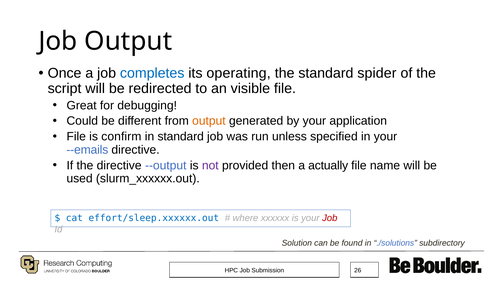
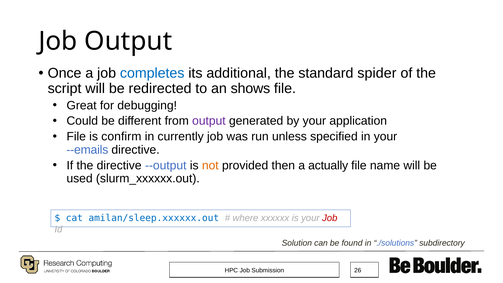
operating: operating -> additional (239, 73)
visible: visible -> shows (250, 89)
output colour: orange -> purple (209, 121)
in standard: standard -> currently (181, 137)
not colour: purple -> orange (210, 165)
effort/sleep.xxxxxx.out: effort/sleep.xxxxxx.out -> amilan/sleep.xxxxxx.out (154, 218)
